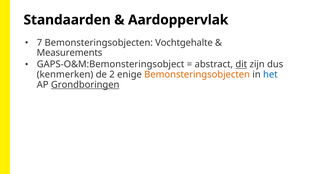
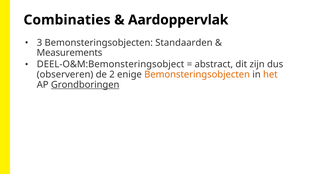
Standaarden: Standaarden -> Combinaties (67, 20)
7: 7 -> 3 (39, 43)
Vochtgehalte: Vochtgehalte -> Standaarden (184, 43)
GAPS-O&M:Bemonsteringsobject: GAPS-O&M:Bemonsteringsobject -> DEEL-O&M:Bemonsteringsobject (111, 64)
dit underline: present -> none (241, 64)
kenmerken: kenmerken -> observeren (65, 74)
het colour: blue -> orange (270, 74)
